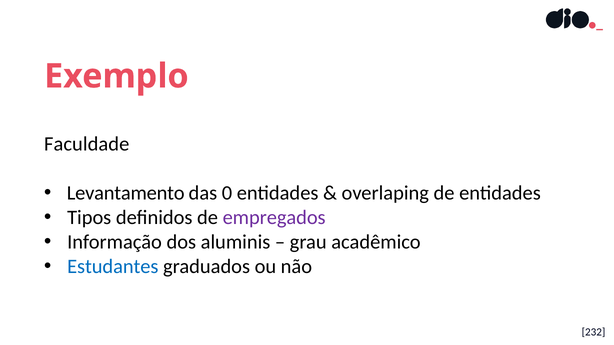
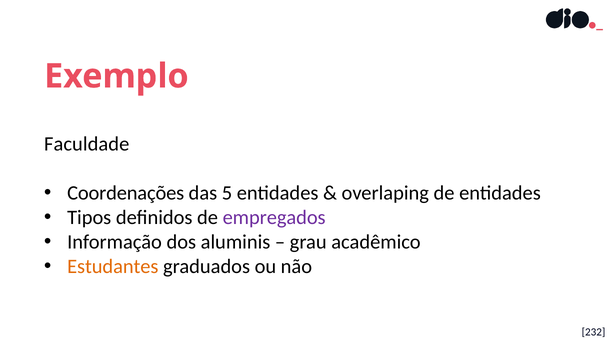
Levantamento: Levantamento -> Coordenações (126, 193)
0: 0 -> 5 (227, 193)
Estudantes colour: blue -> orange (113, 267)
